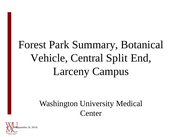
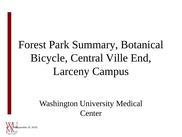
Vehicle: Vehicle -> Bicycle (49, 58)
Split: Split -> Ville (117, 58)
